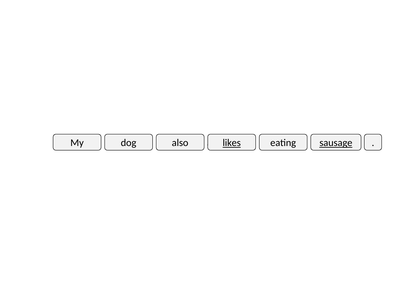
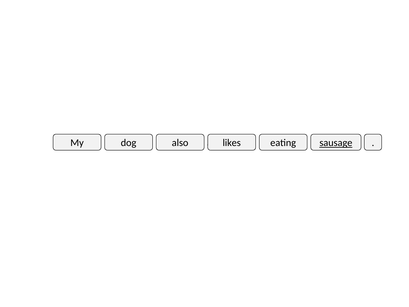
likes underline: present -> none (232, 143)
